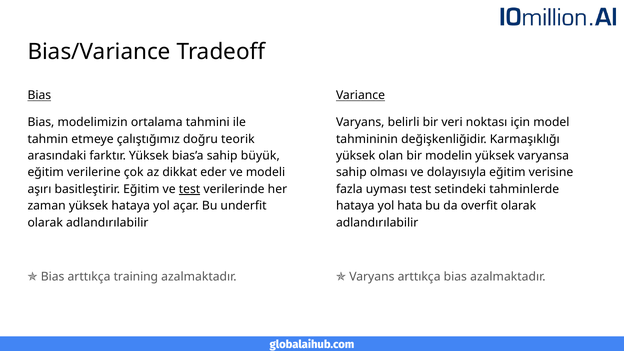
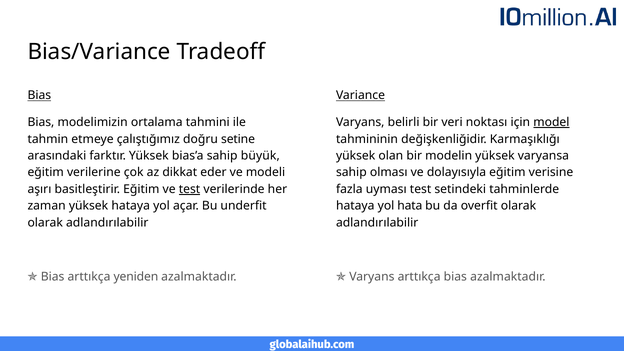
model underline: none -> present (551, 122)
teorik: teorik -> setine (238, 139)
training: training -> yeniden (136, 277)
